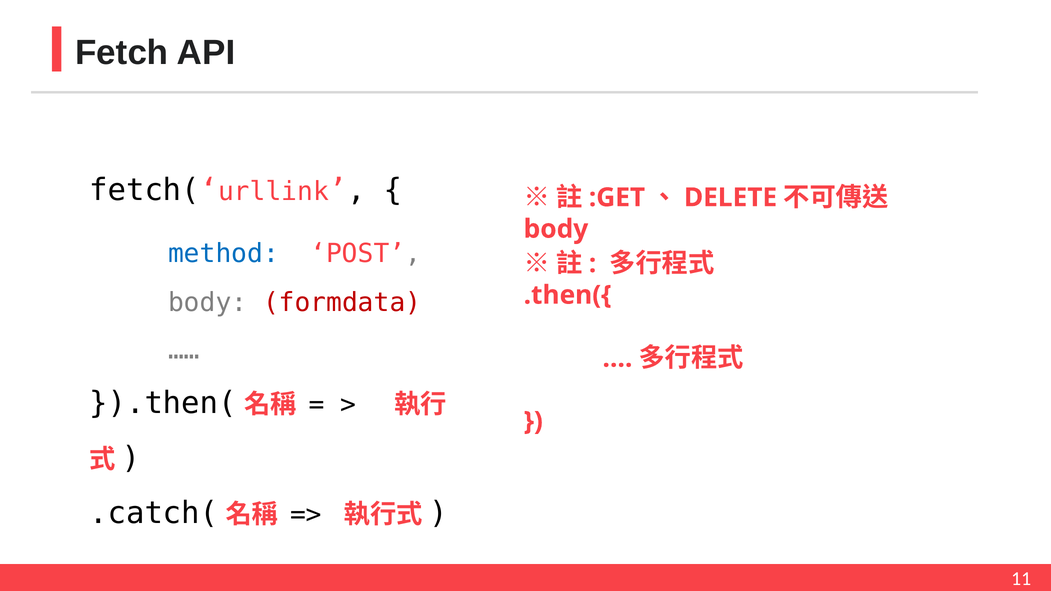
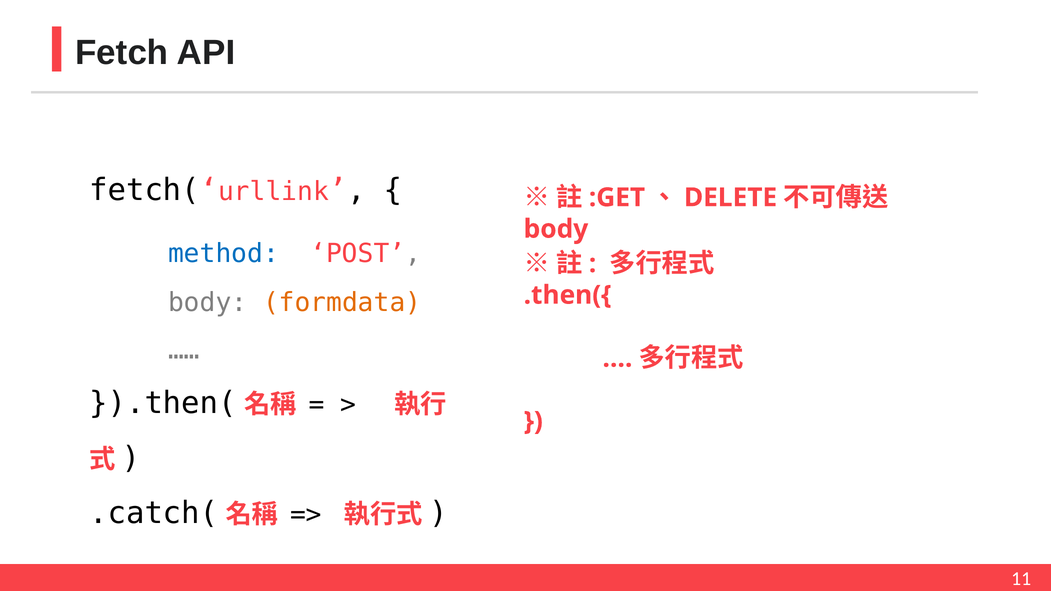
formdata colour: red -> orange (342, 303)
